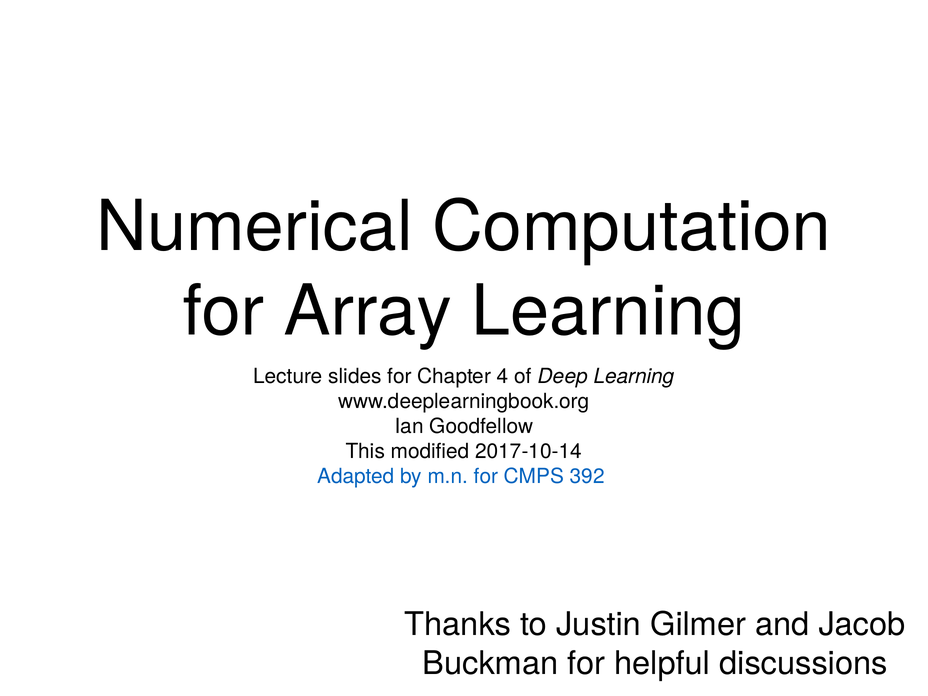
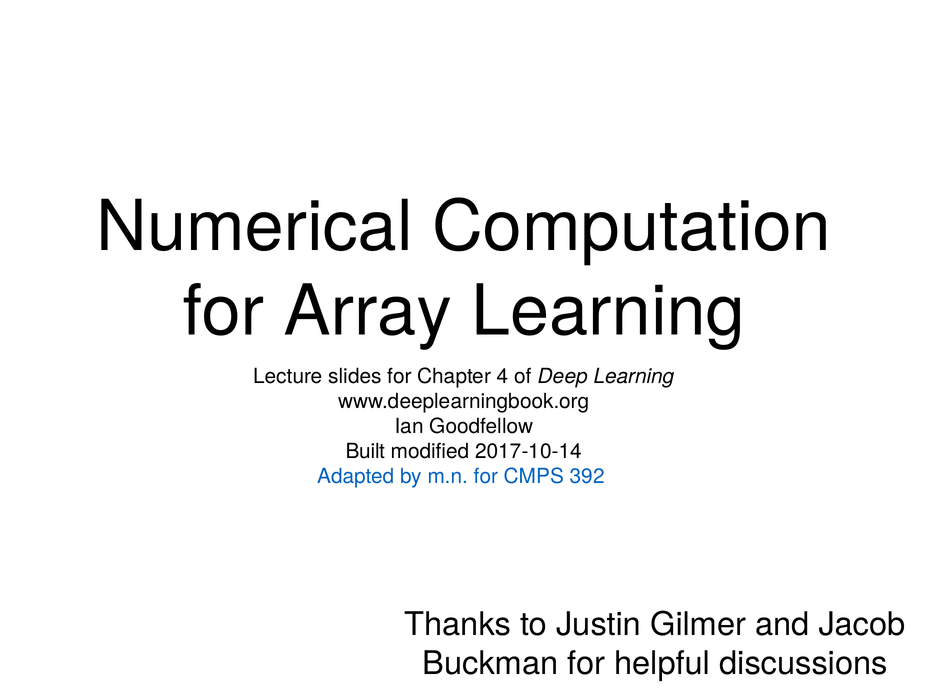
This: This -> Built (365, 451)
